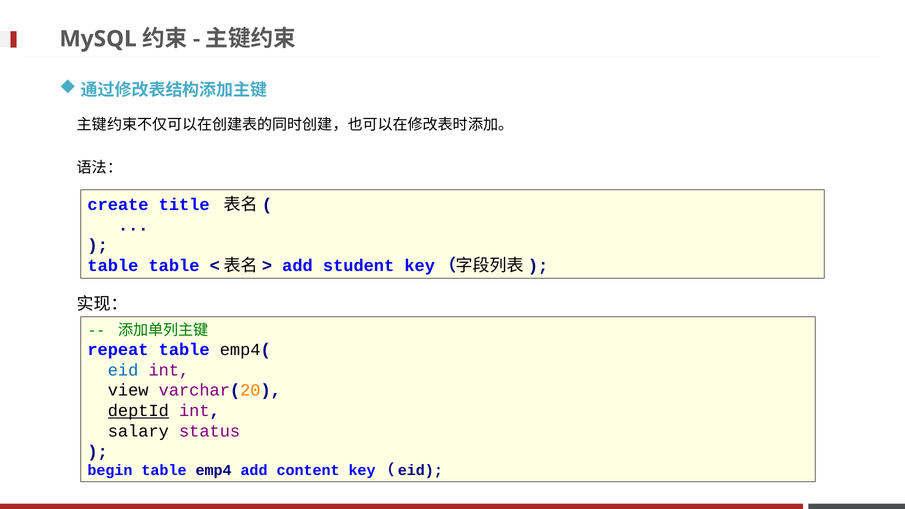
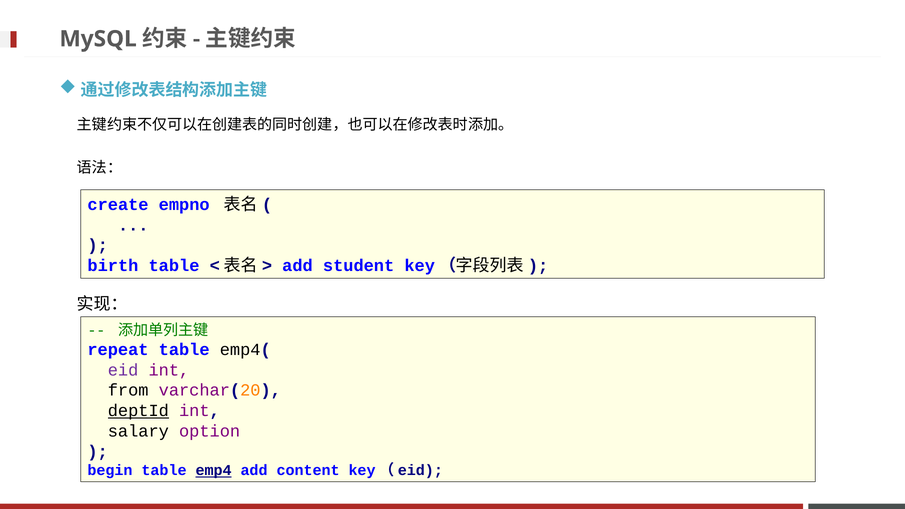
title: title -> empno (184, 205)
table: table -> birth (113, 266)
eid colour: blue -> purple (123, 370)
view: view -> from (128, 390)
status: status -> option (210, 431)
emp4 underline: none -> present (214, 471)
